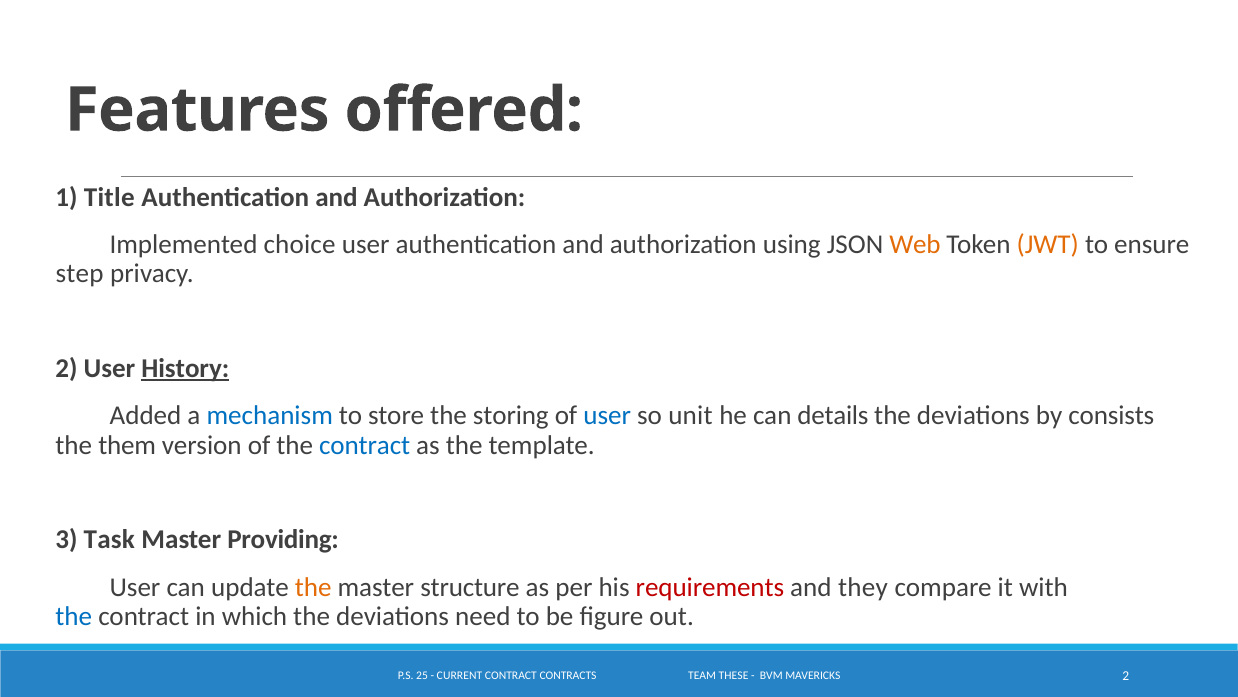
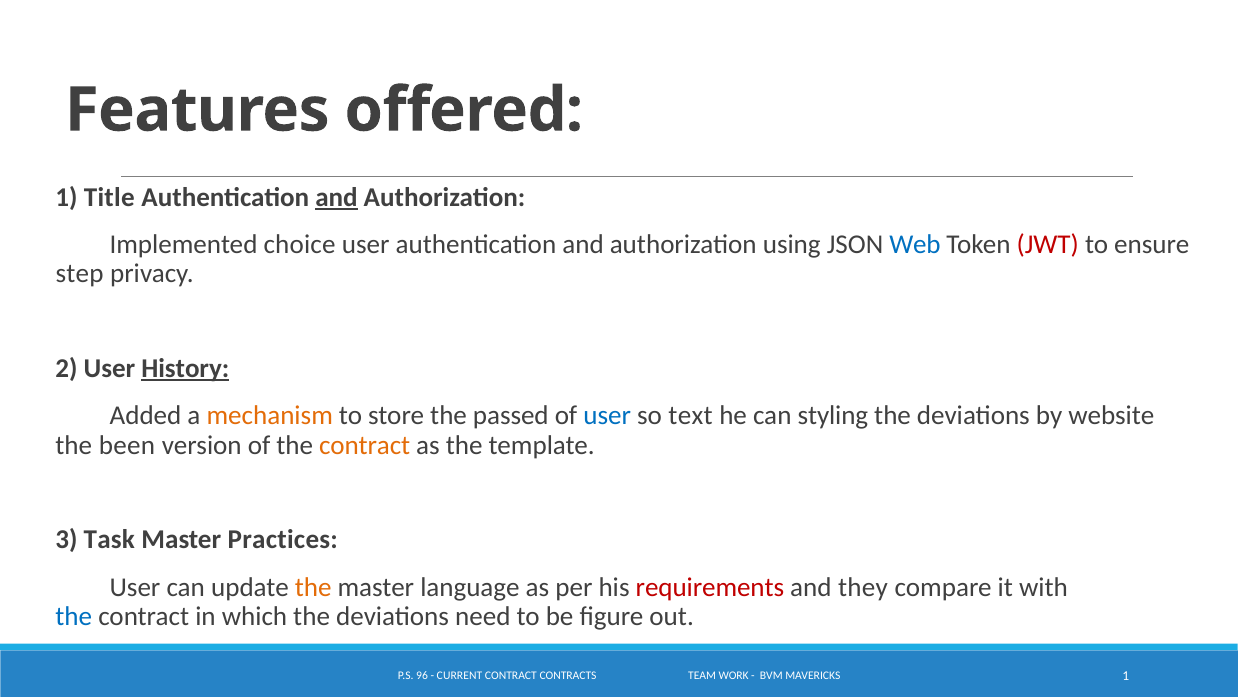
and underline: none -> present (337, 197)
Web colour: orange -> blue (915, 244)
JWT colour: orange -> red (1048, 244)
mechanism colour: blue -> orange (270, 415)
storing: storing -> passed (511, 415)
unit: unit -> text (691, 415)
details: details -> styling (833, 415)
consists: consists -> website (1111, 415)
them: them -> been (127, 445)
contract colour: blue -> orange (365, 445)
Providing: Providing -> Practices (283, 539)
structure: structure -> language (470, 587)
25: 25 -> 96 (422, 675)
THESE: THESE -> WORK (734, 675)
MAVERICKS 2: 2 -> 1 (1126, 675)
